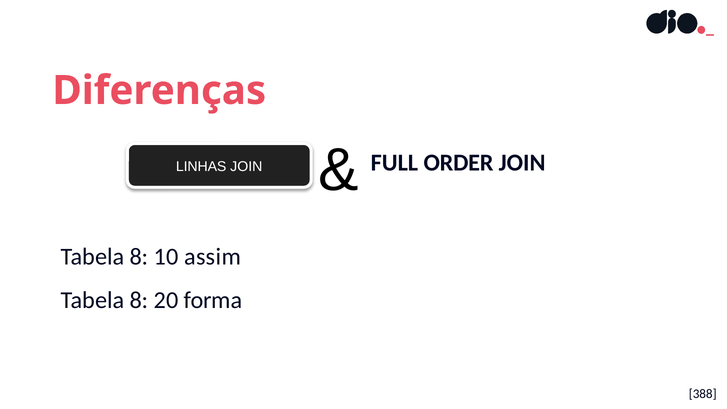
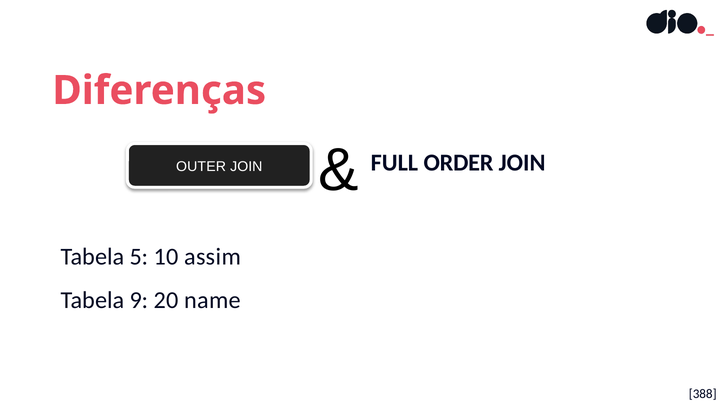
LINHAS: LINHAS -> OUTER (201, 166)
8: 8 -> 5 (139, 257)
8: 8 -> 9 (139, 300)
forma: forma -> name (213, 300)
